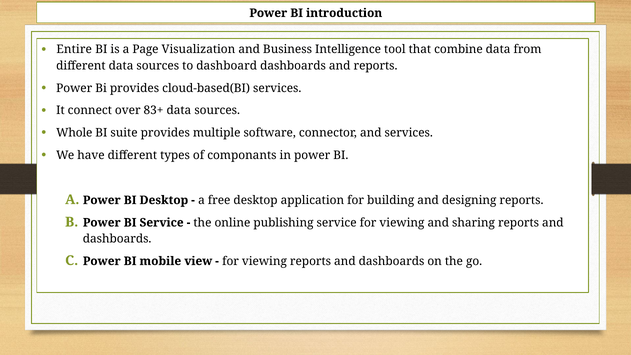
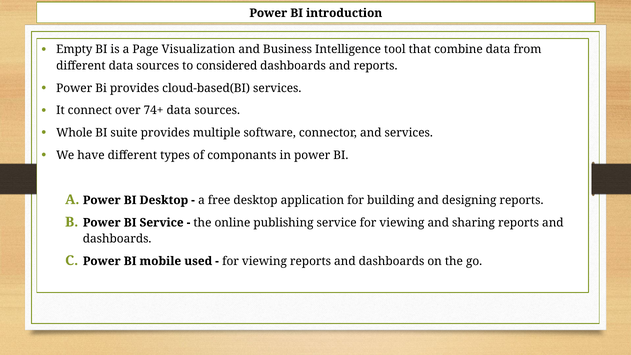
Entire: Entire -> Empty (74, 50)
dashboard: dashboard -> considered (227, 66)
83+: 83+ -> 74+ (154, 110)
view: view -> used (198, 261)
